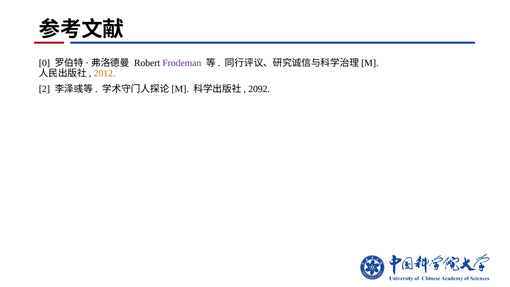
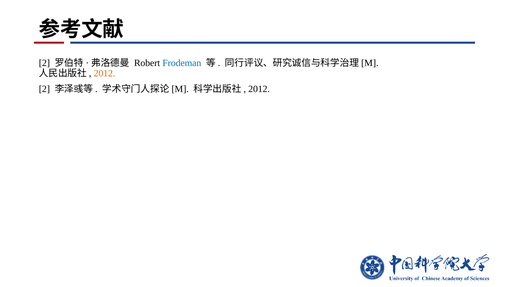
0: 0 -> 2 (44, 63)
Frodeman colour: purple -> blue (182, 63)
2092: 2092 -> 2012 (259, 89)
